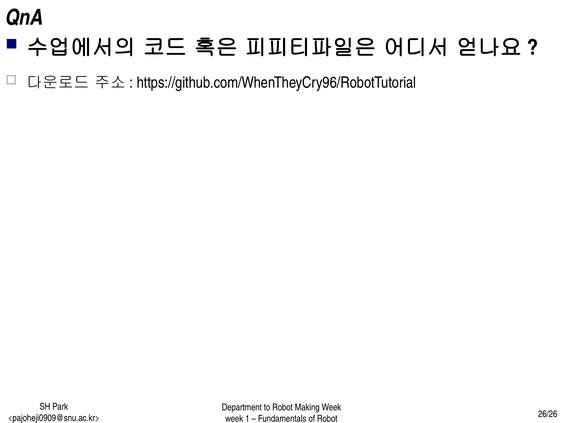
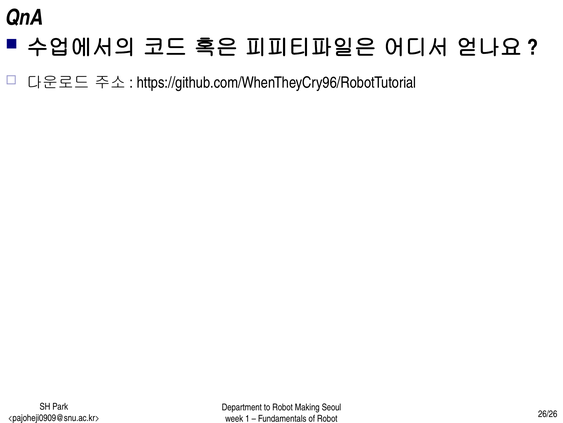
Making Week: Week -> Seoul (331, 407)
